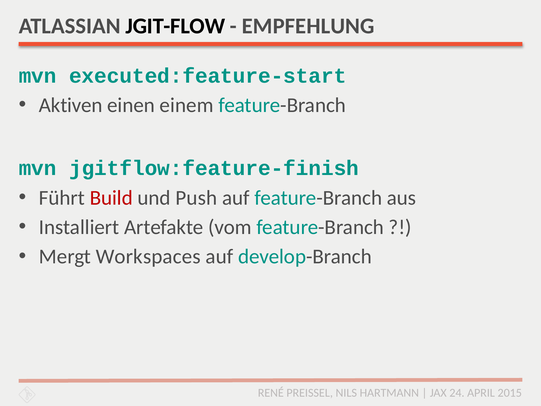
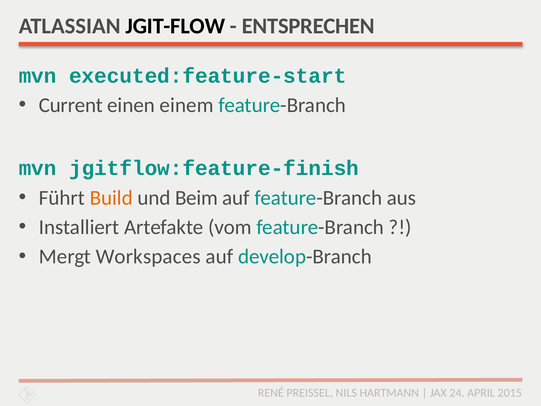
EMPFEHLUNG: EMPFEHLUNG -> ENTSPRECHEN (308, 26)
Aktiven: Aktiven -> Current (71, 105)
Build colour: red -> orange (111, 198)
Push: Push -> Beim (197, 198)
